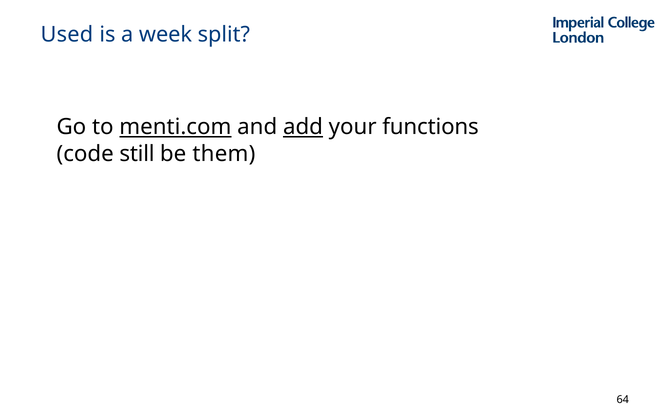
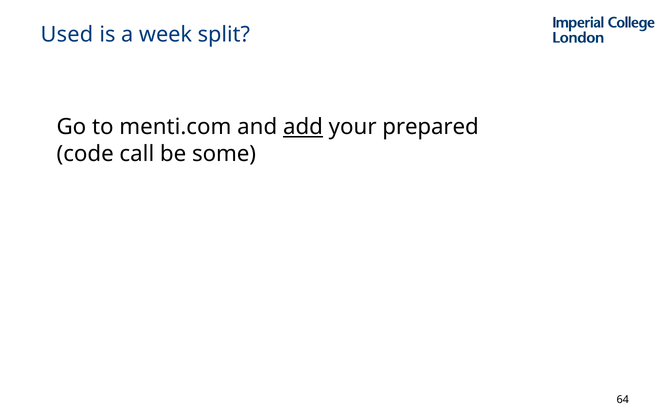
menti.com underline: present -> none (175, 127)
functions: functions -> prepared (431, 127)
still: still -> call (137, 154)
them: them -> some (224, 154)
